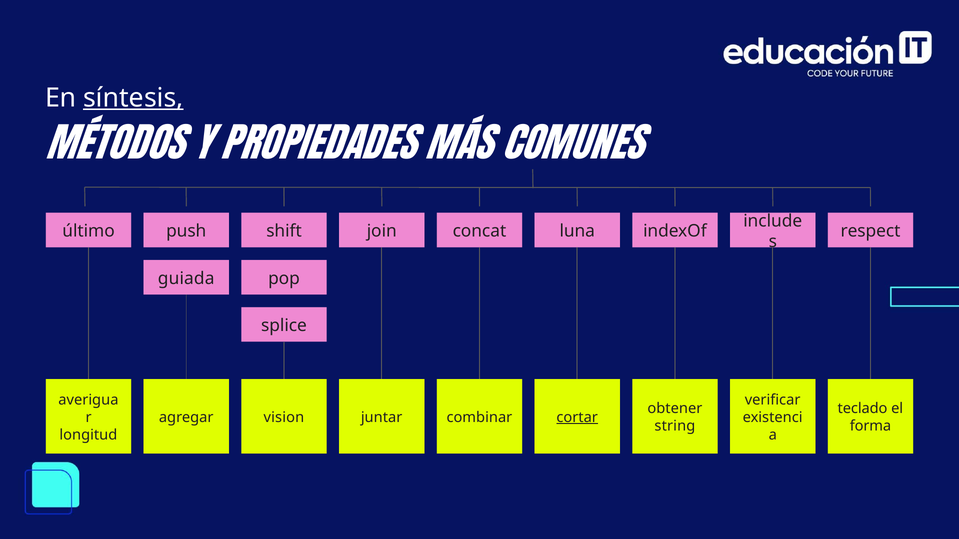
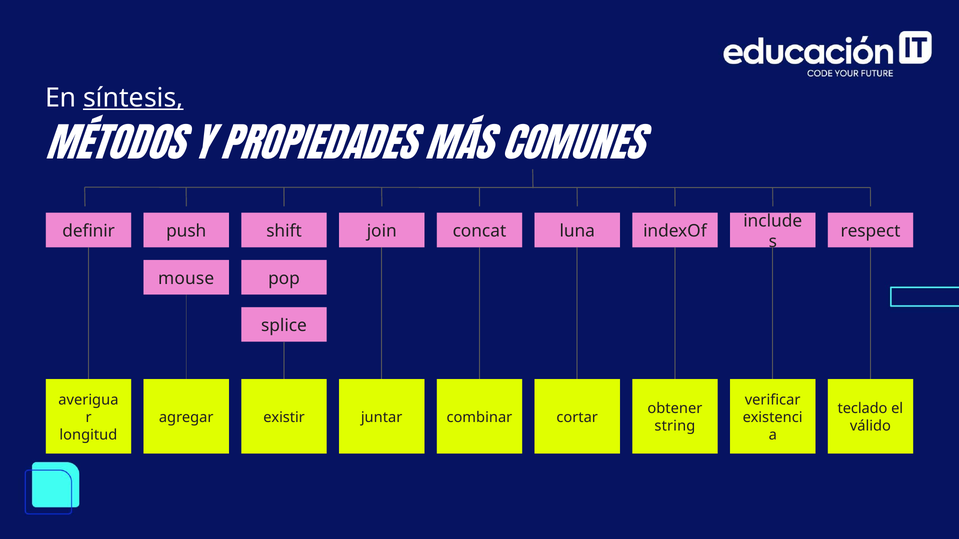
último: último -> definir (89, 231)
guiada: guiada -> mouse (186, 279)
vision: vision -> existir (284, 418)
cortar underline: present -> none (577, 418)
forma: forma -> válido (870, 426)
